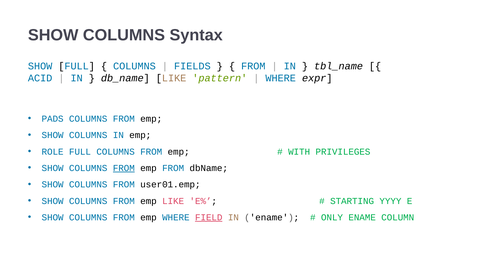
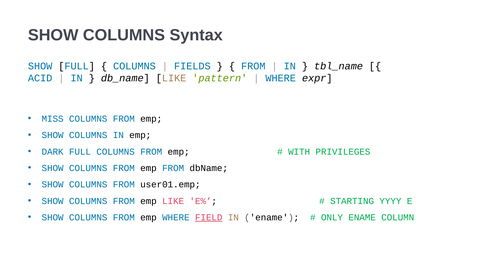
PADS: PADS -> MISS (53, 119)
ROLE: ROLE -> DARK (53, 152)
FROM underline: present -> none (124, 168)
